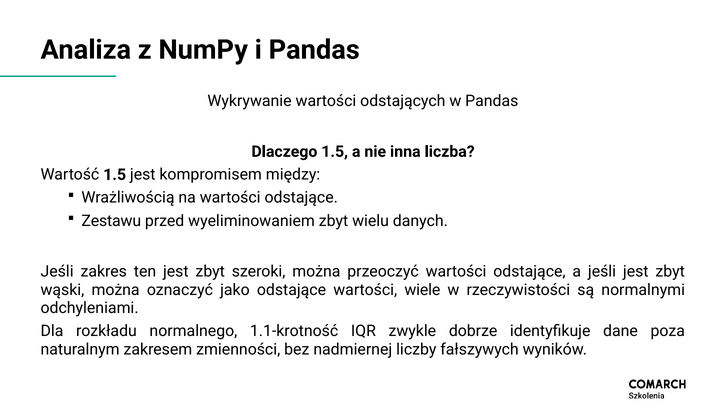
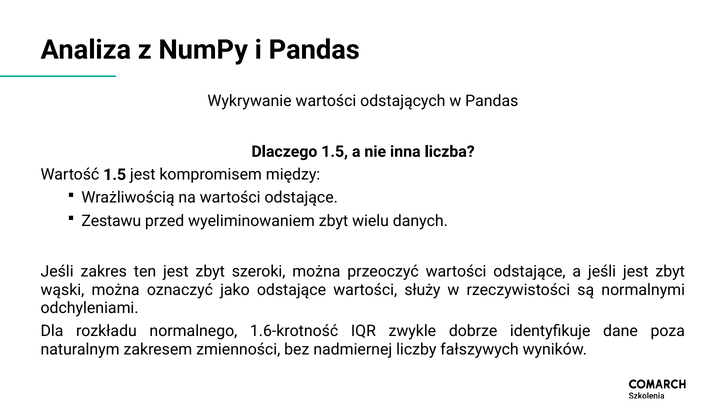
wiele: wiele -> służy (422, 290)
1.1-krotność: 1.1-krotność -> 1.6-krotność (294, 331)
